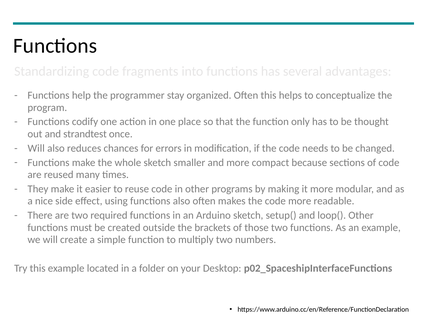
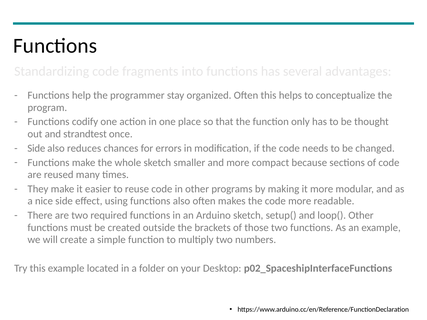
Will: Will -> Side (36, 148)
